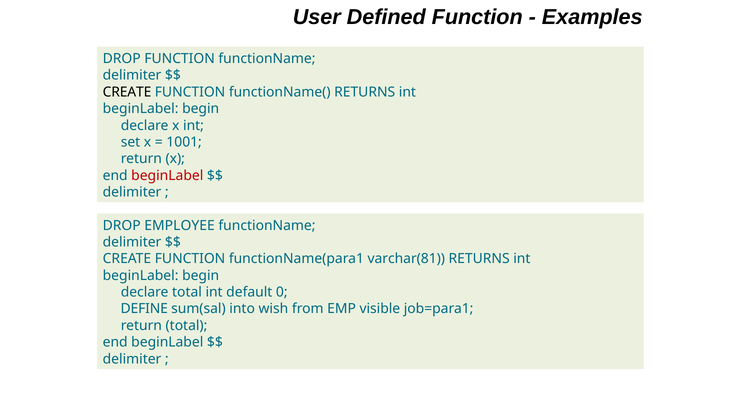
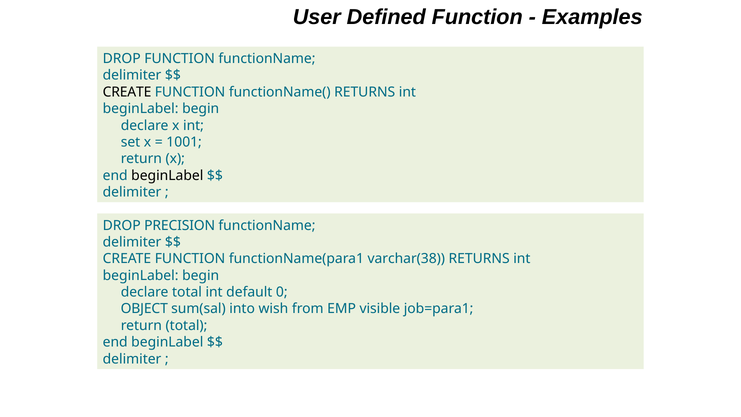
beginLabel colour: red -> black (167, 175)
EMPLOYEE: EMPLOYEE -> PRECISION (180, 225)
varchar(81: varchar(81 -> varchar(38 (406, 259)
DEFINE: DEFINE -> OBJECT (144, 309)
